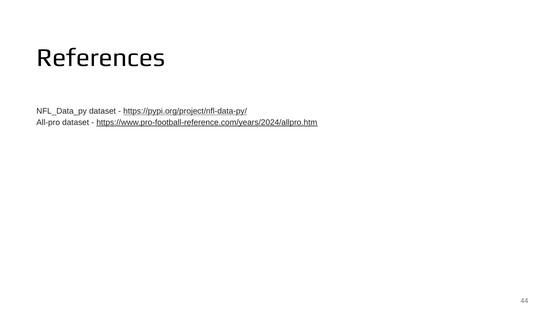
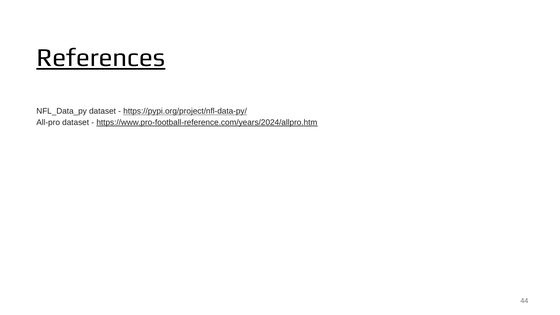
References underline: none -> present (101, 58)
